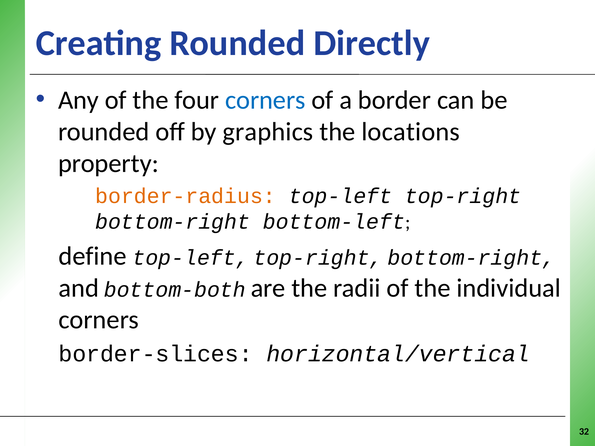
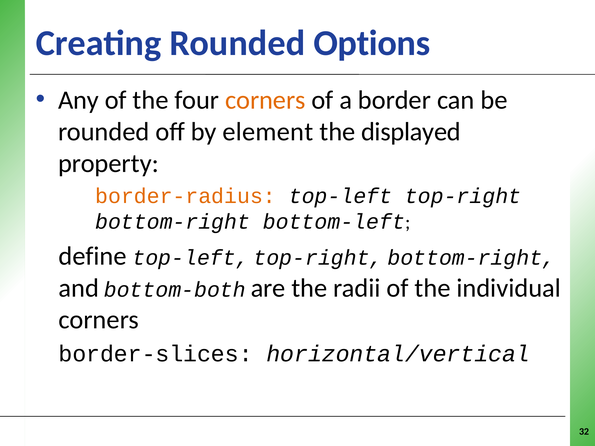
Directly: Directly -> Options (372, 43)
corners colour: blue -> orange (265, 100)
graphics: graphics -> element (268, 132)
locations: locations -> displayed (411, 132)
